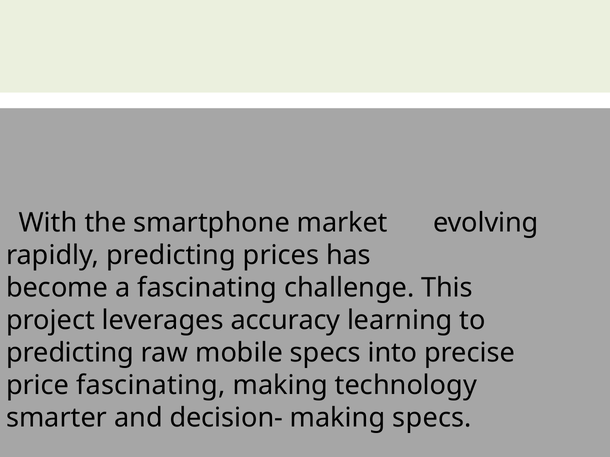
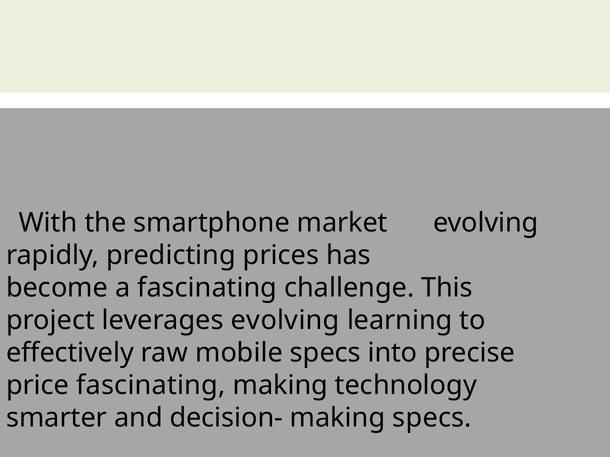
leverages accuracy: accuracy -> evolving (285, 321)
predicting: predicting -> effectively (70, 353)
